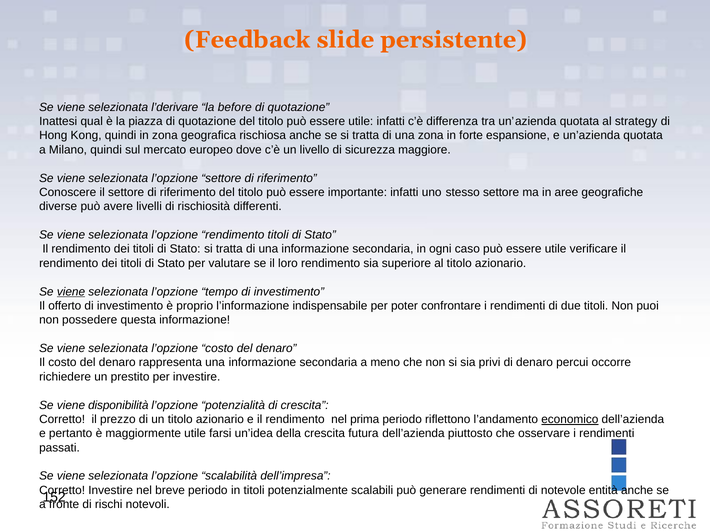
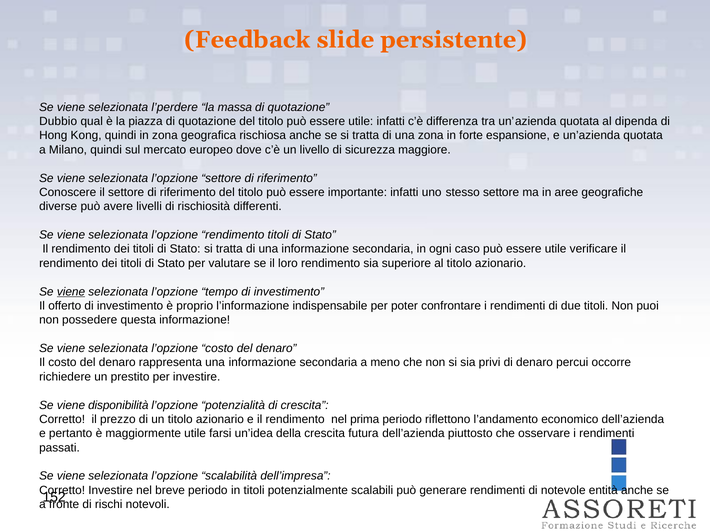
l’derivare: l’derivare -> l’perdere (175, 107)
before: before -> massa (235, 107)
Inattesi: Inattesi -> Dubbio (58, 122)
strategy: strategy -> dipenda (636, 122)
economico underline: present -> none (570, 420)
